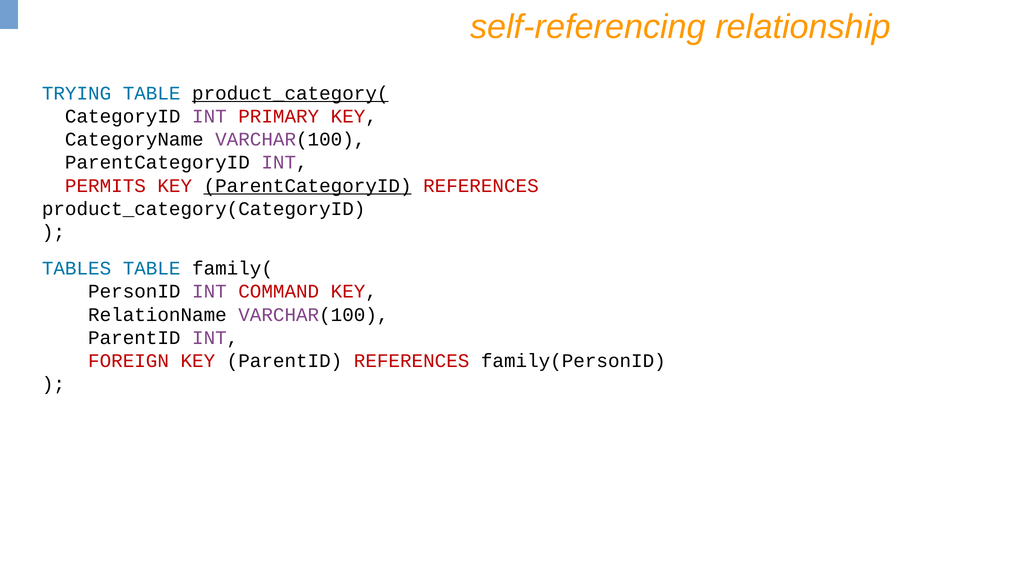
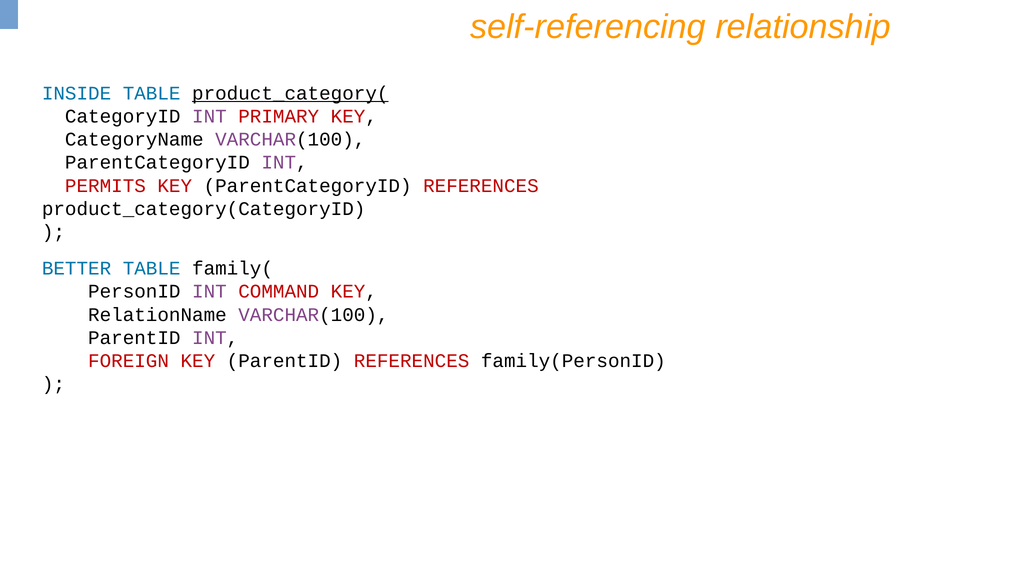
TRYING: TRYING -> INSIDE (77, 93)
ParentCategoryID underline: present -> none (308, 186)
TABLES: TABLES -> BETTER (77, 268)
